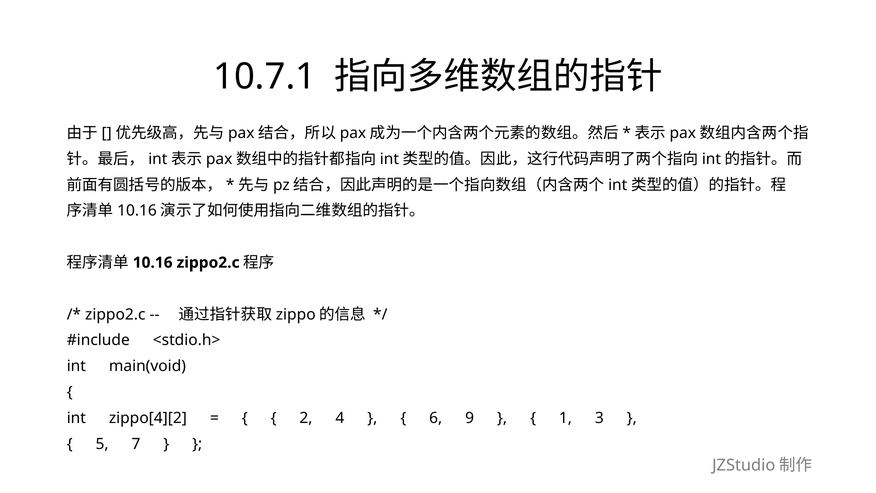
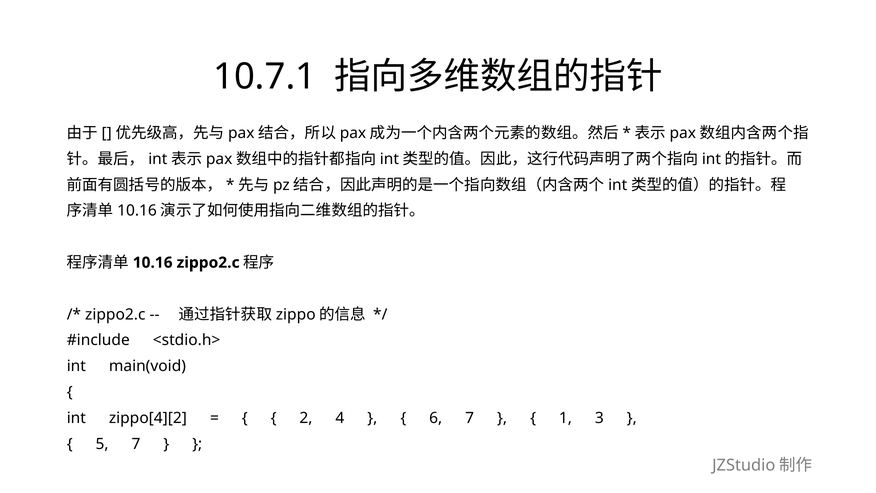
6 9: 9 -> 7 (470, 418)
